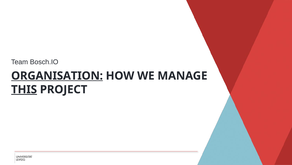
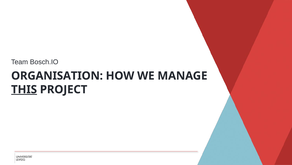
ORGANISATION underline: present -> none (57, 75)
